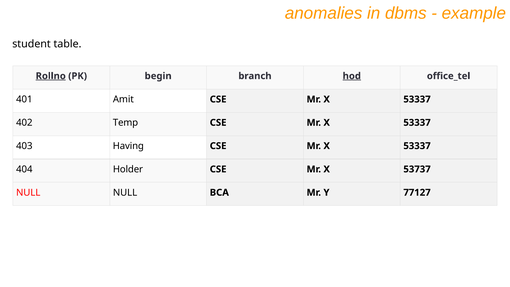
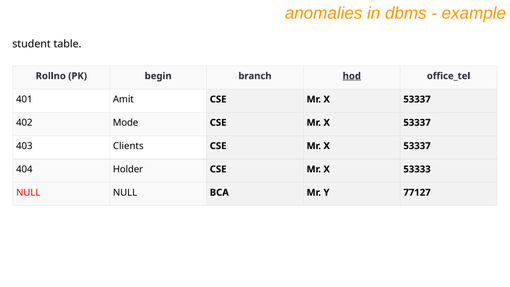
Rollno underline: present -> none (51, 76)
Temp: Temp -> Mode (126, 123)
Having: Having -> Clients (128, 146)
53737: 53737 -> 53333 (417, 169)
